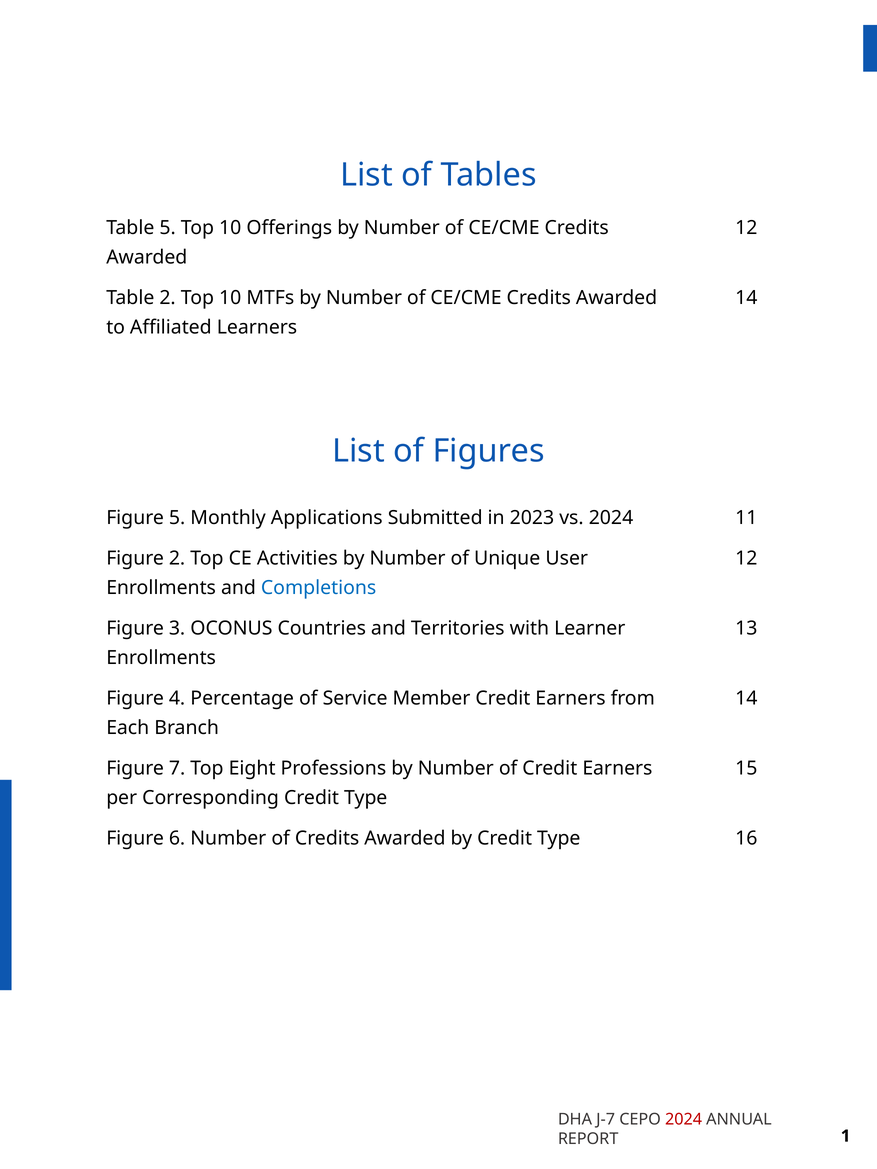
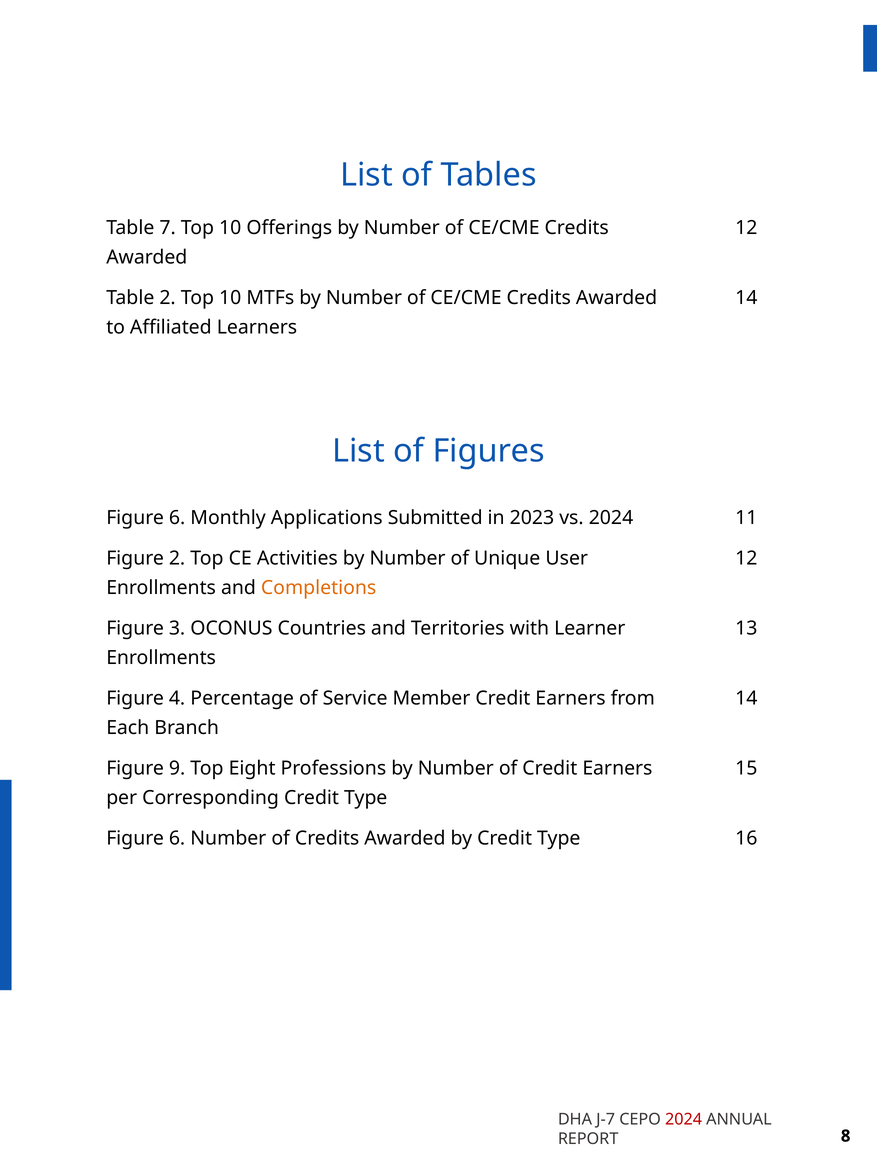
Table 5: 5 -> 7 (168, 228)
5: 5 -> 6 (177, 518)
Completions colour: blue -> orange (319, 588)
7: 7 -> 9 (177, 769)
1: 1 -> 8 (846, 1136)
